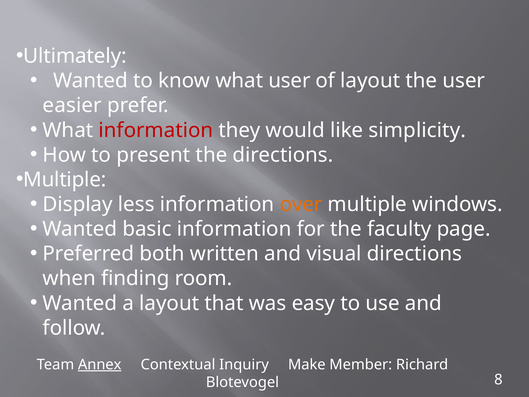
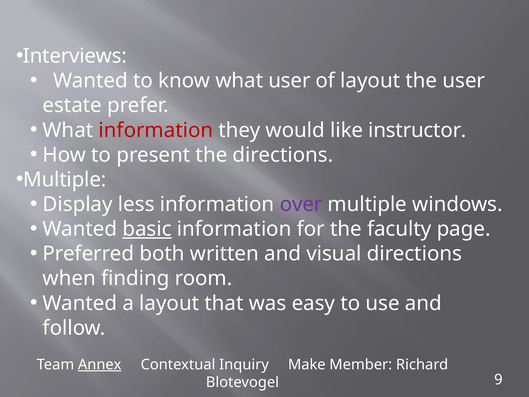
Ultimately: Ultimately -> Interviews (75, 56)
easier: easier -> estate (72, 105)
simplicity: simplicity -> instructor (417, 130)
over colour: orange -> purple (301, 204)
basic underline: none -> present (147, 229)
8: 8 -> 9 (498, 379)
